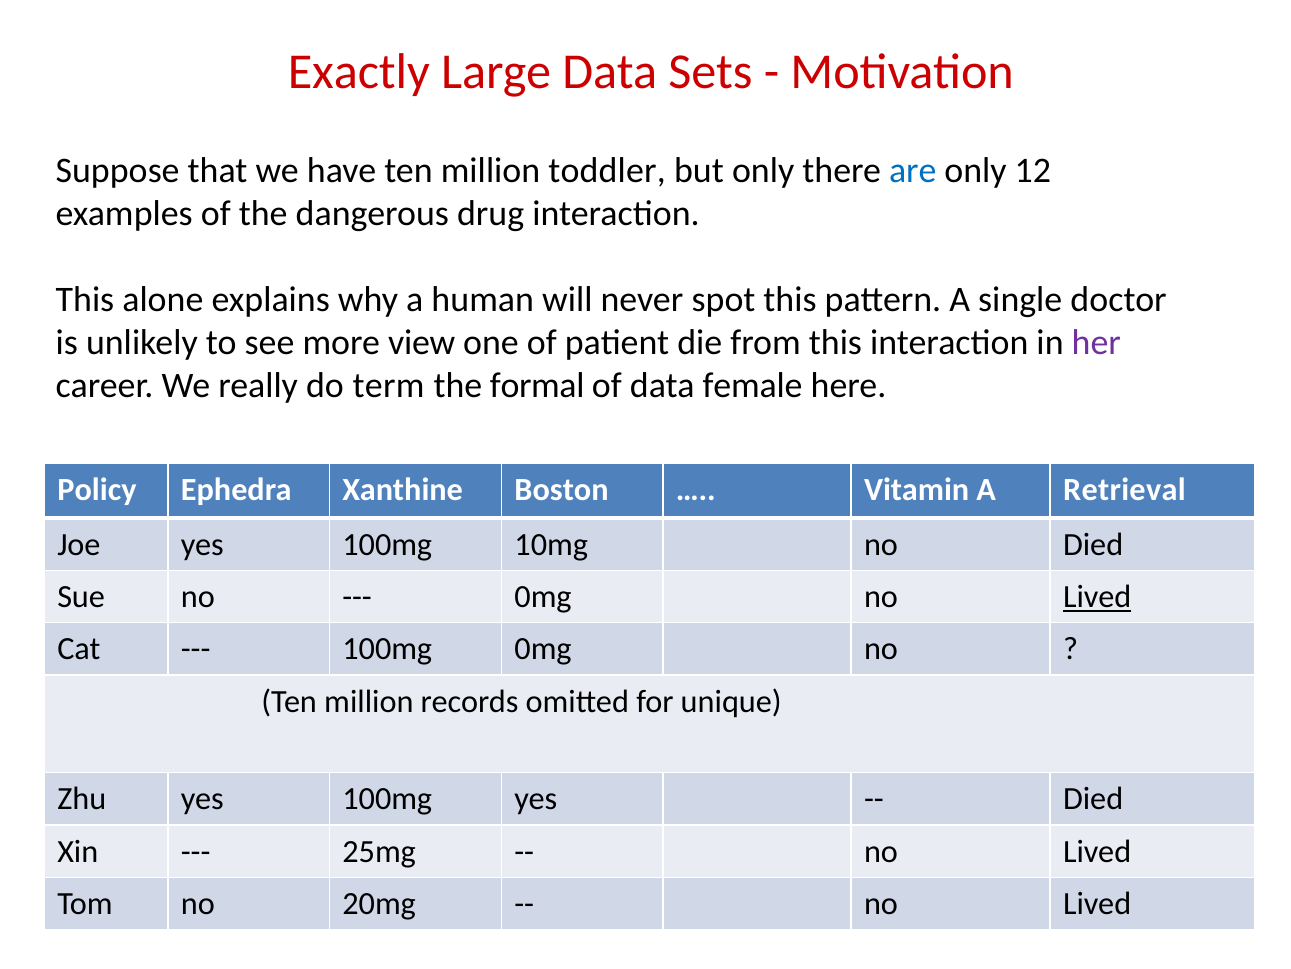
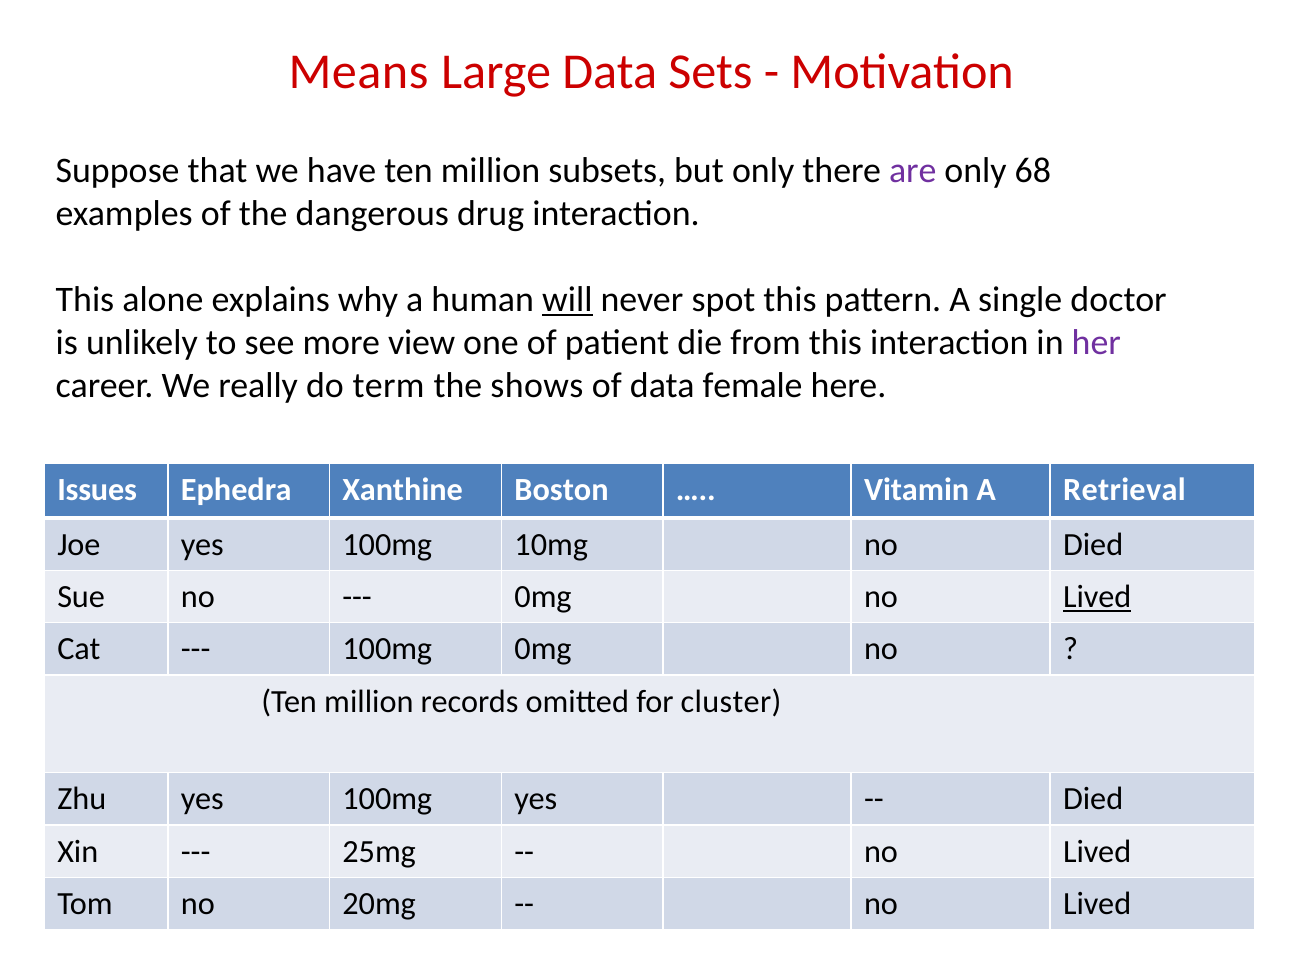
Exactly: Exactly -> Means (358, 72)
toddler: toddler -> subsets (607, 170)
are colour: blue -> purple (913, 170)
12: 12 -> 68 (1033, 170)
will underline: none -> present (567, 299)
formal: formal -> shows (537, 385)
Policy: Policy -> Issues (97, 489)
unique: unique -> cluster (731, 701)
